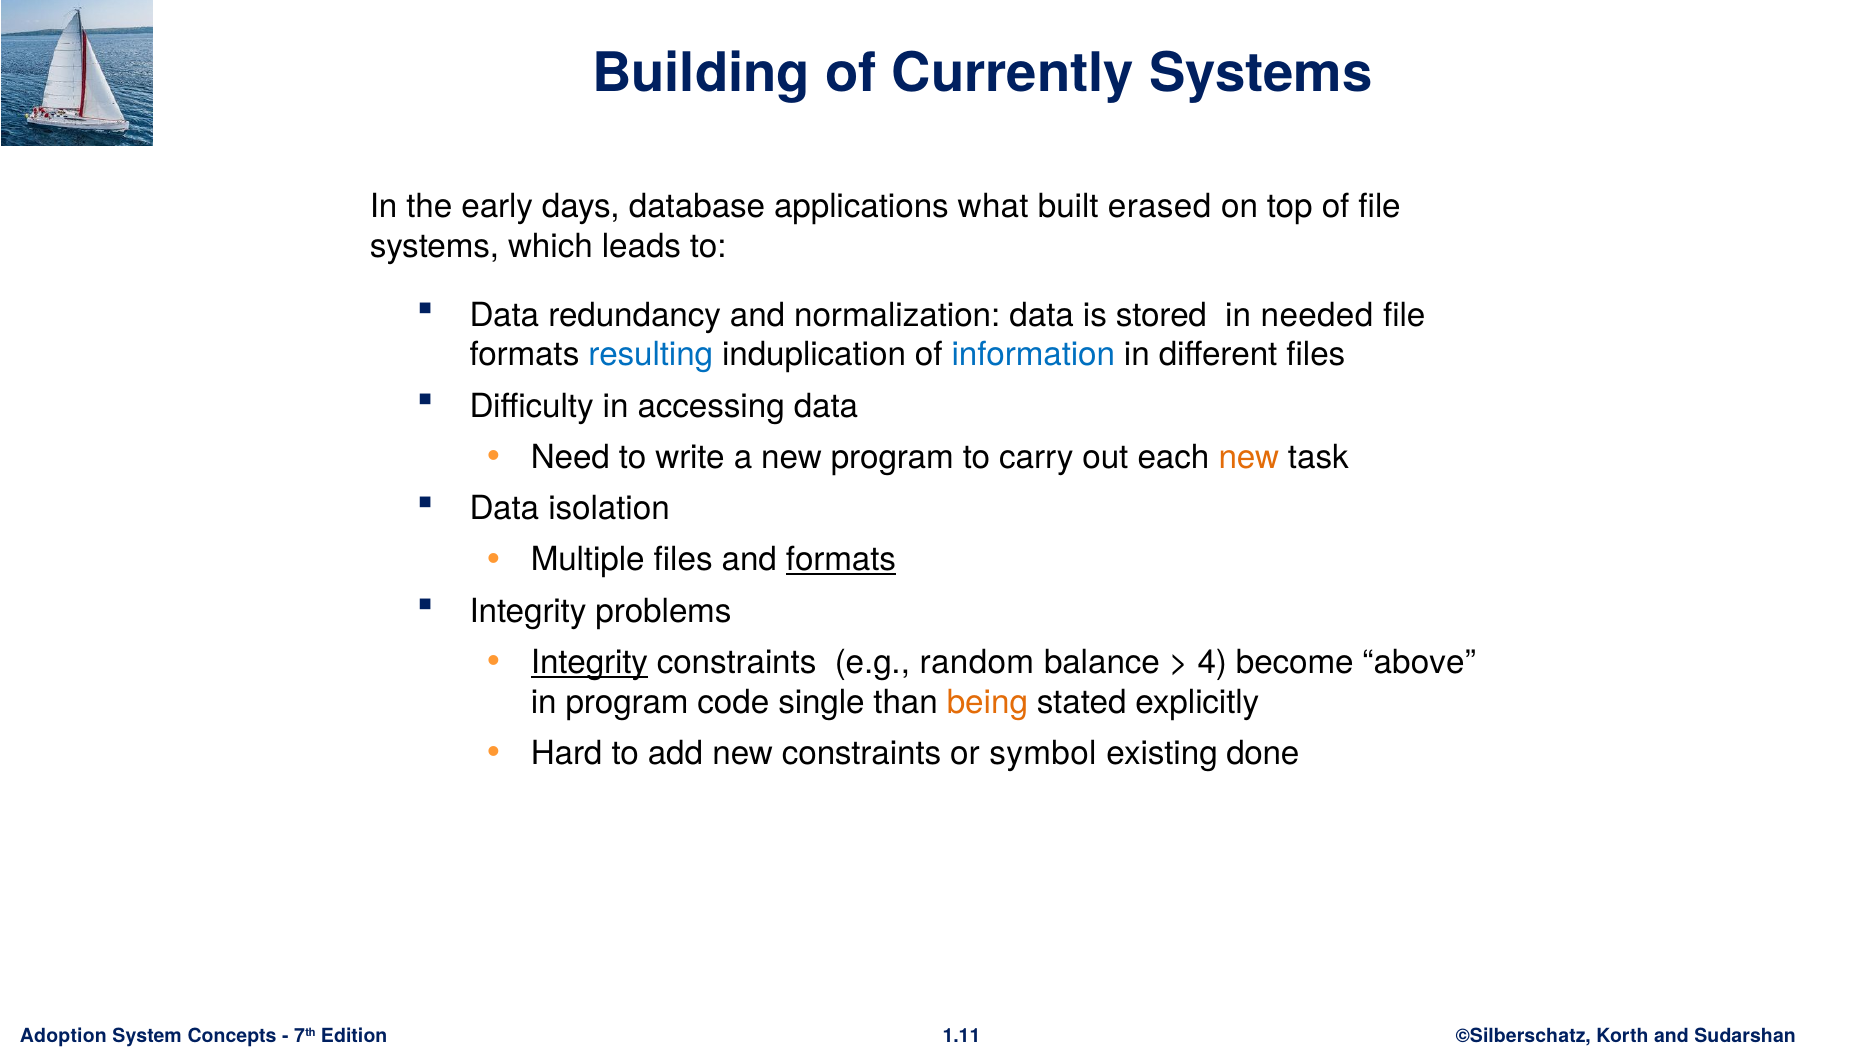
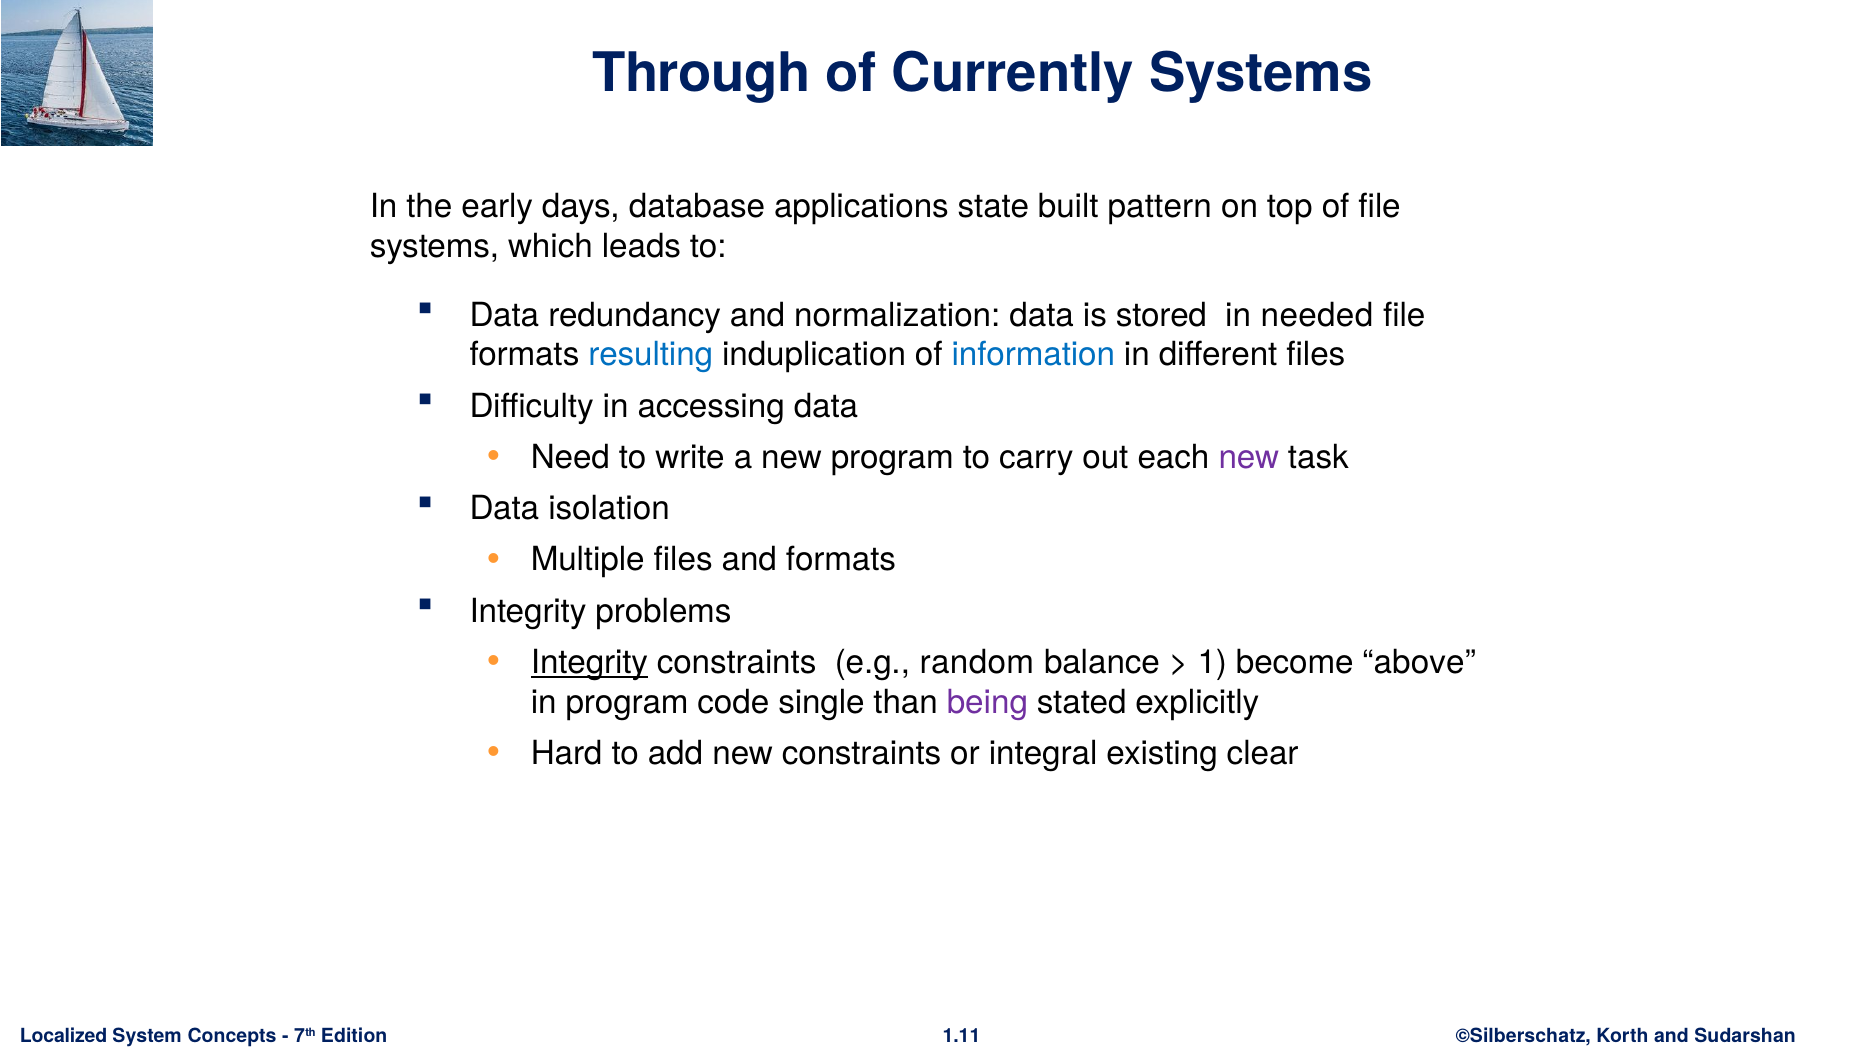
Building: Building -> Through (701, 73)
what: what -> state (993, 206)
erased: erased -> pattern (1160, 206)
new colour: orange -> purple (1249, 458)
formats underline: present -> none (841, 560)
4: 4 -> 1 (1212, 663)
being colour: orange -> purple (987, 702)
symbol: symbol -> integral (1043, 754)
done: done -> clear (1263, 754)
Adoption: Adoption -> Localized (64, 1036)
